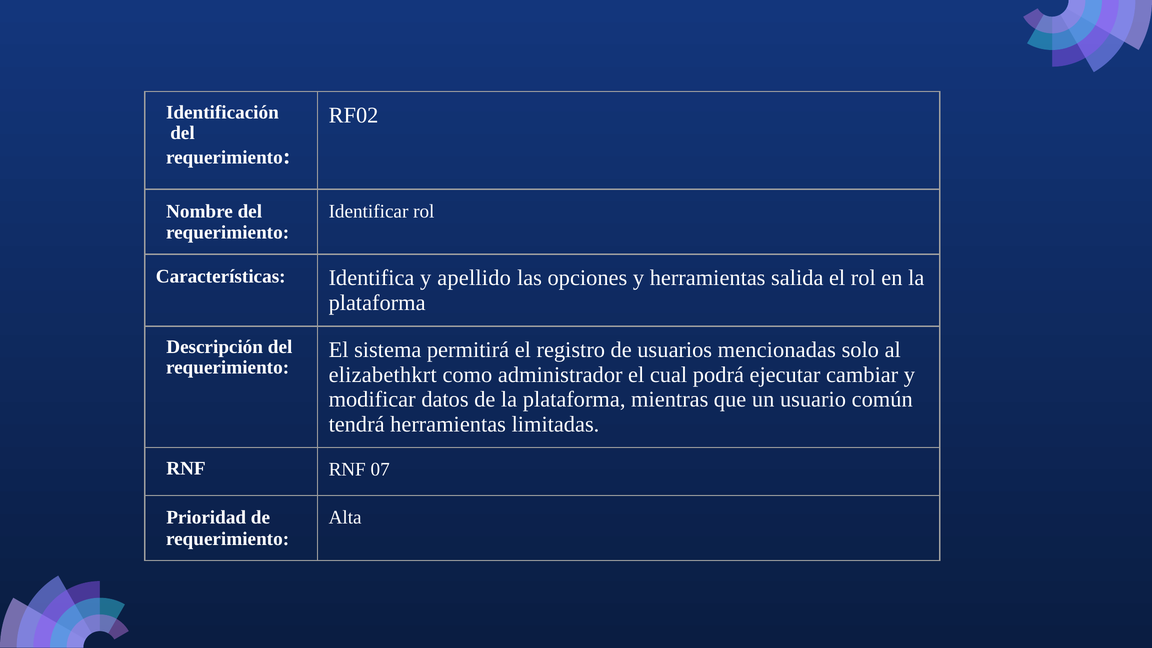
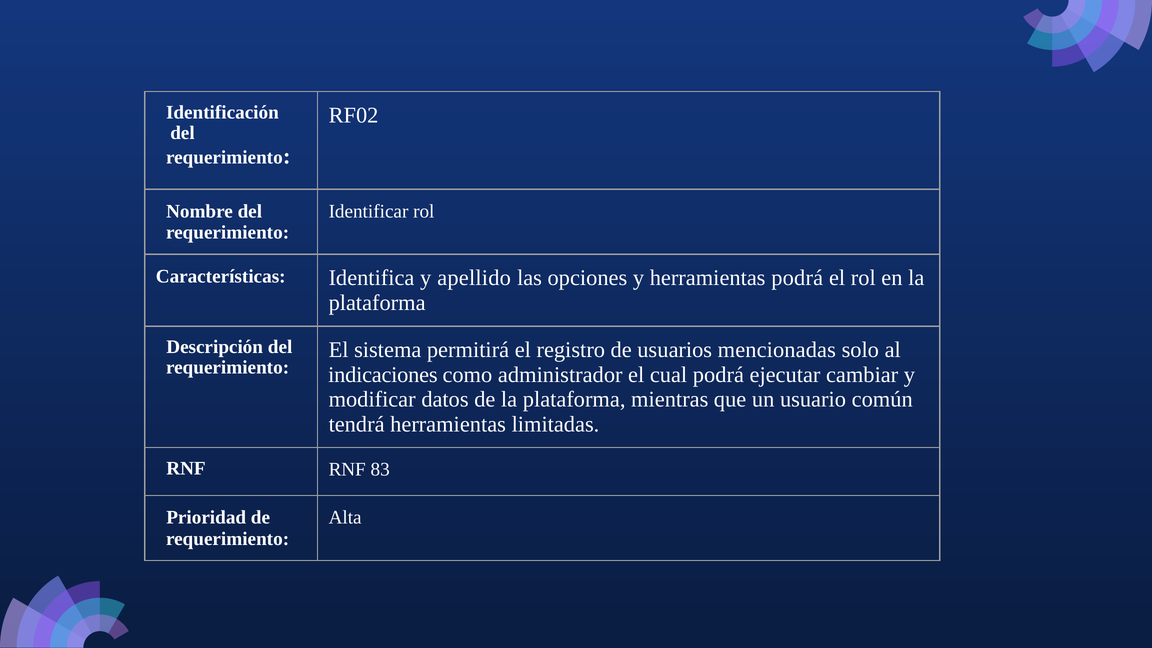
herramientas salida: salida -> podrá (797, 278)
elizabethkrt: elizabethkrt -> indicaciones (383, 375)
07: 07 -> 83 (380, 469)
